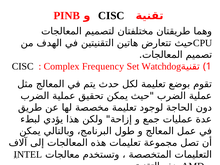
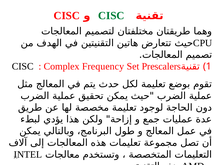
PINB: PINB -> CISC (67, 16)
CISC colour: black -> green (111, 16)
Watchdog: Watchdog -> Prescalers (161, 66)
